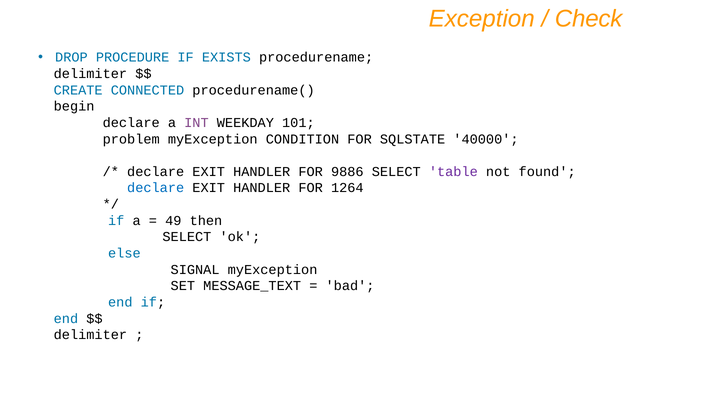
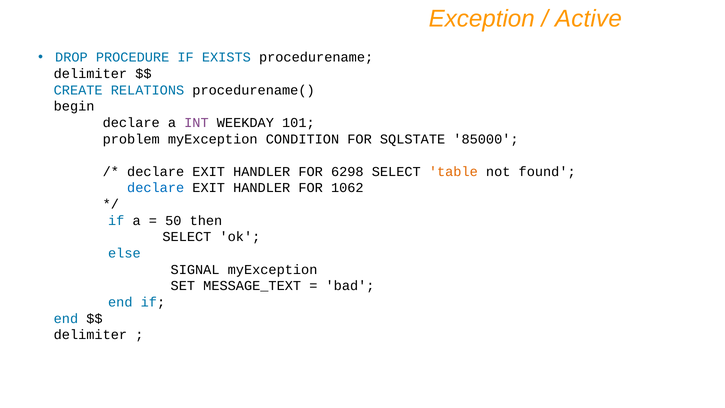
Check: Check -> Active (588, 19)
CONNECTED: CONNECTED -> RELATIONS (148, 90)
40000: 40000 -> 85000 (486, 139)
9886: 9886 -> 6298 (347, 172)
table colour: purple -> orange (453, 172)
1264: 1264 -> 1062 (347, 188)
49: 49 -> 50 (173, 221)
